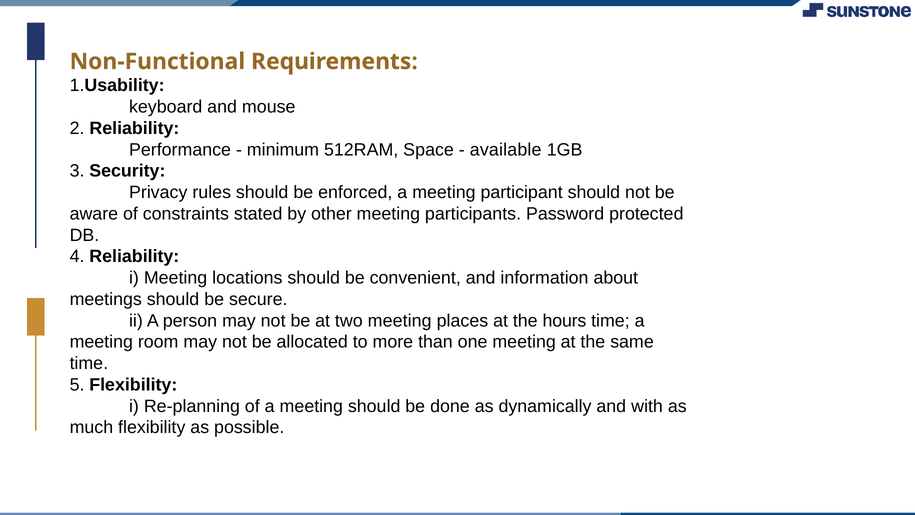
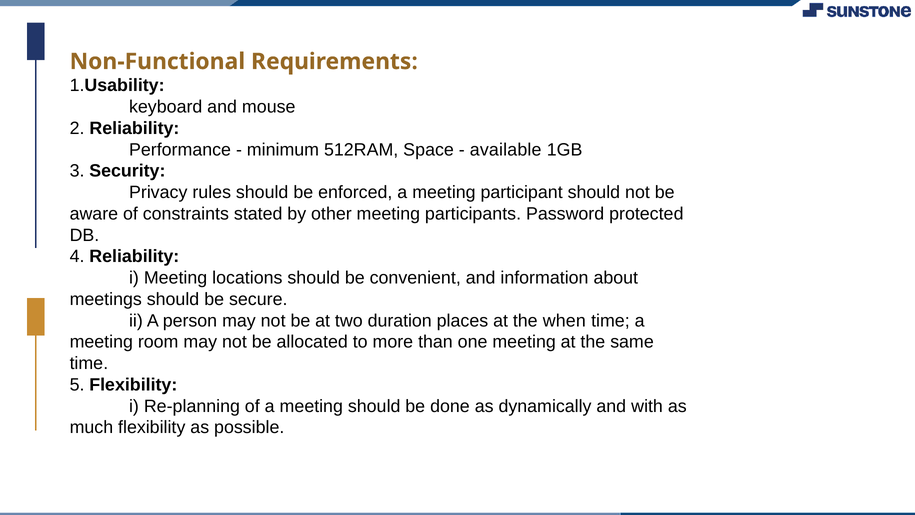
two meeting: meeting -> duration (400, 321)
hours: hours -> when (564, 321)
